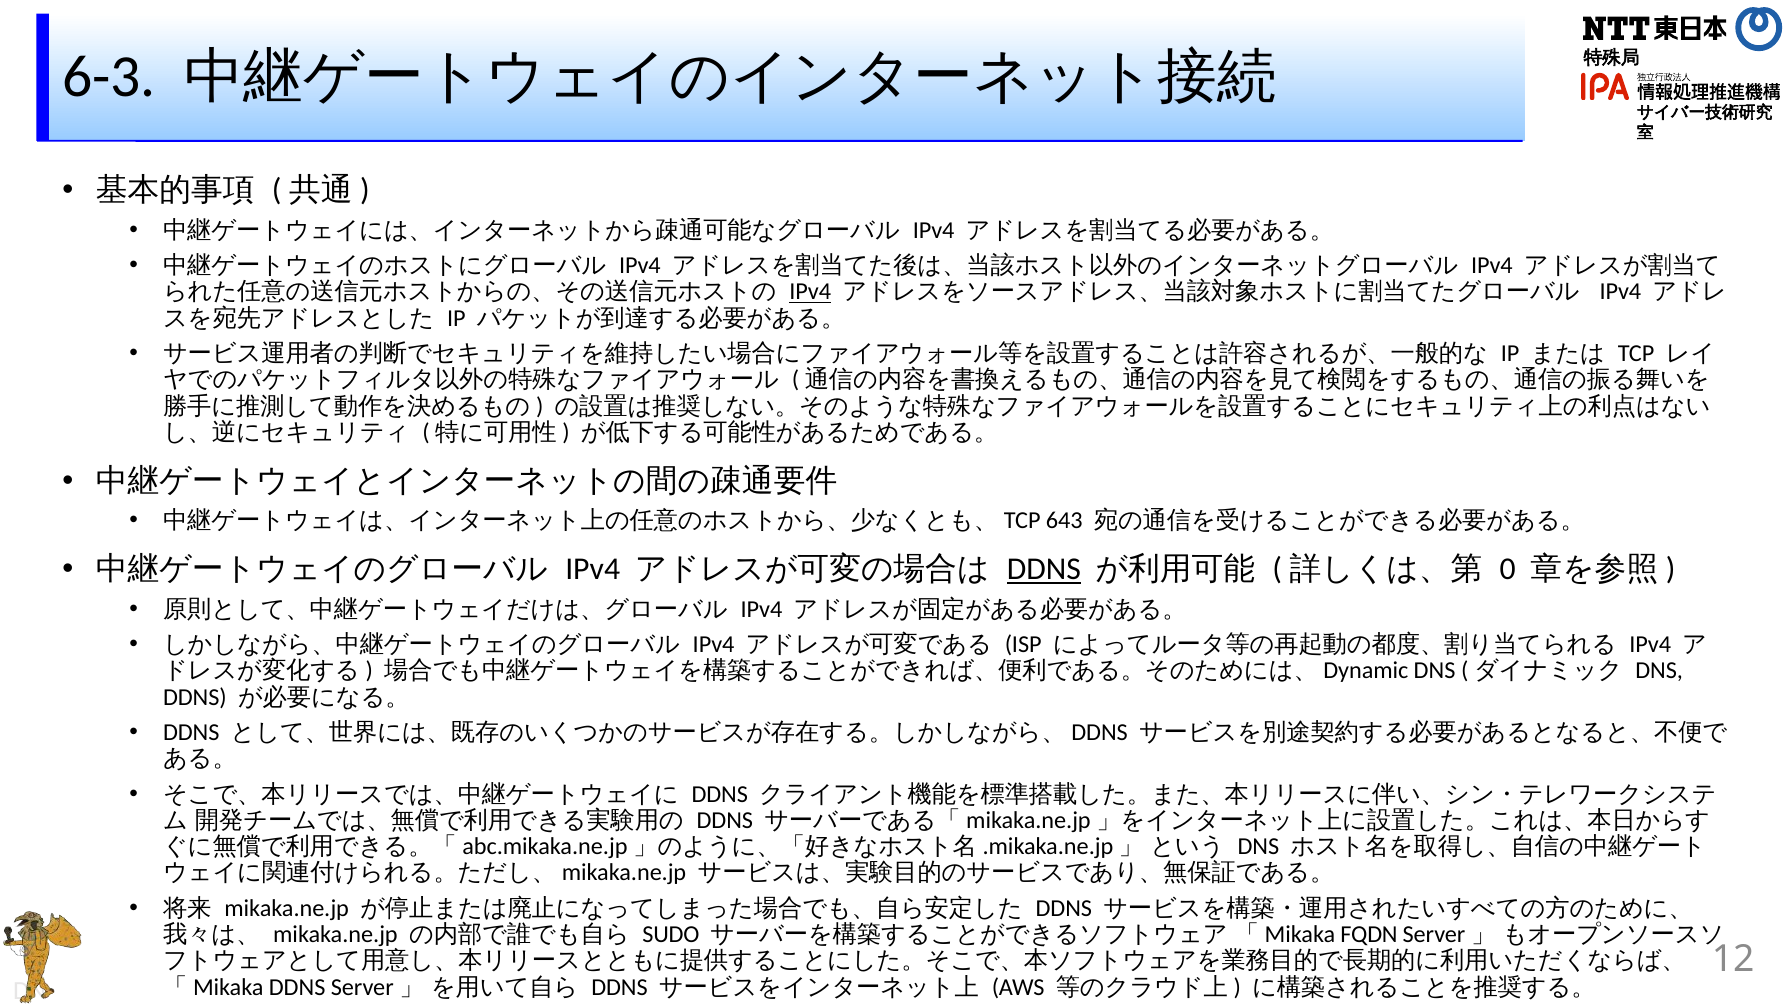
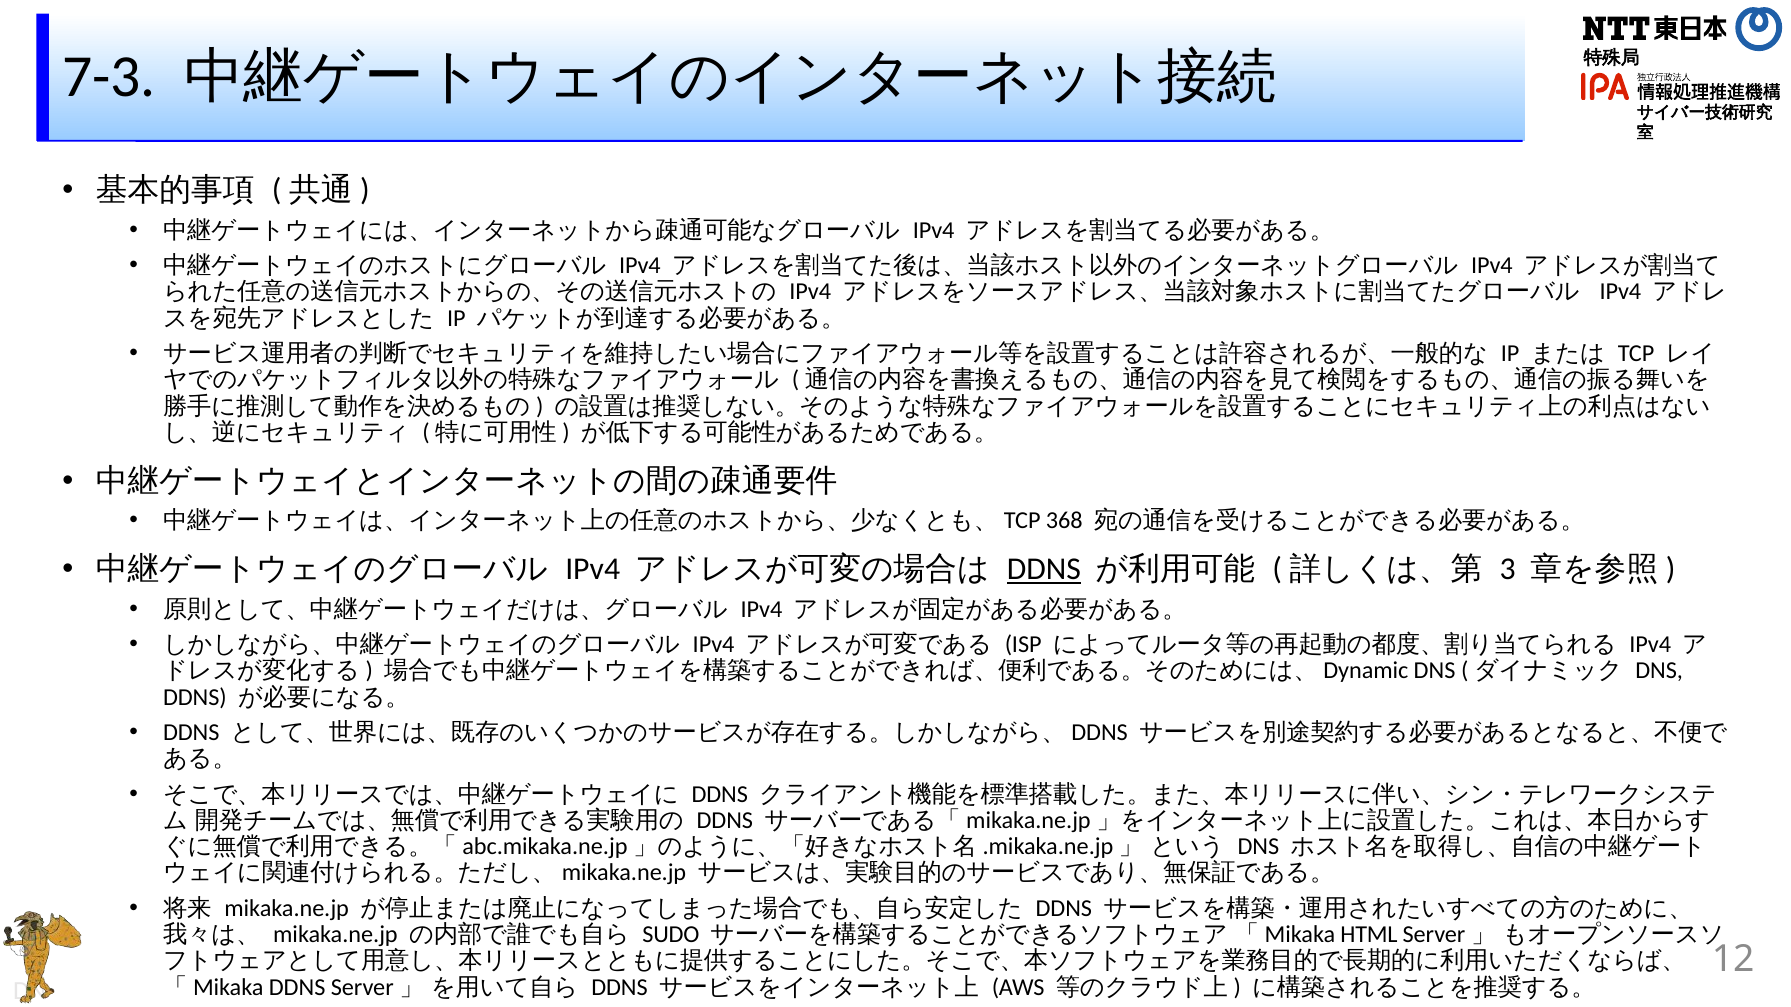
6-3: 6-3 -> 7-3 (109, 77)
IPv4 underline: present -> none (810, 292)
643: 643 -> 368 (1064, 521)
0: 0 -> 3 (1508, 570)
FQDN: FQDN -> HTML (1369, 935)
